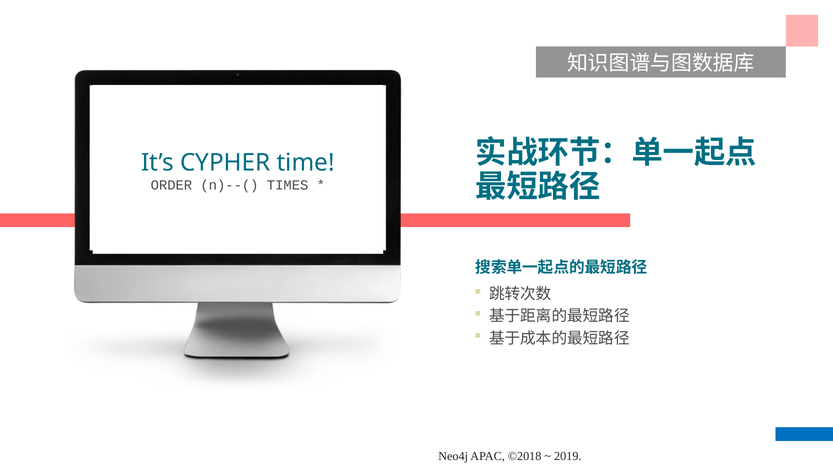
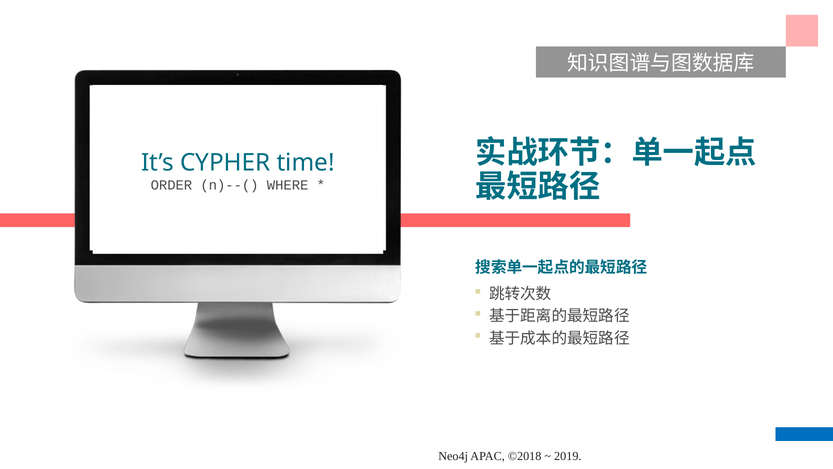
TIMES: TIMES -> WHERE (288, 185)
